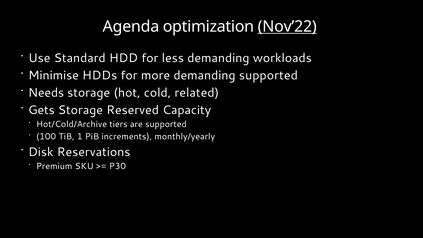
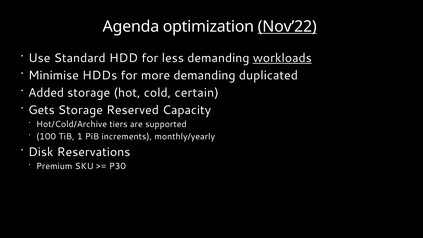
workloads underline: none -> present (282, 58)
demanding supported: supported -> duplicated (268, 75)
Needs: Needs -> Added (46, 93)
related: related -> certain (197, 93)
